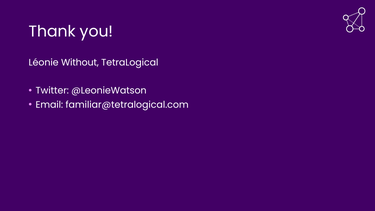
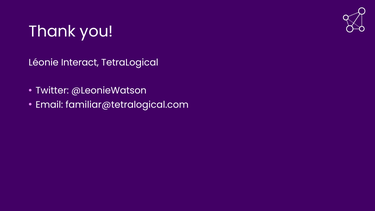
Without: Without -> Interact (80, 63)
